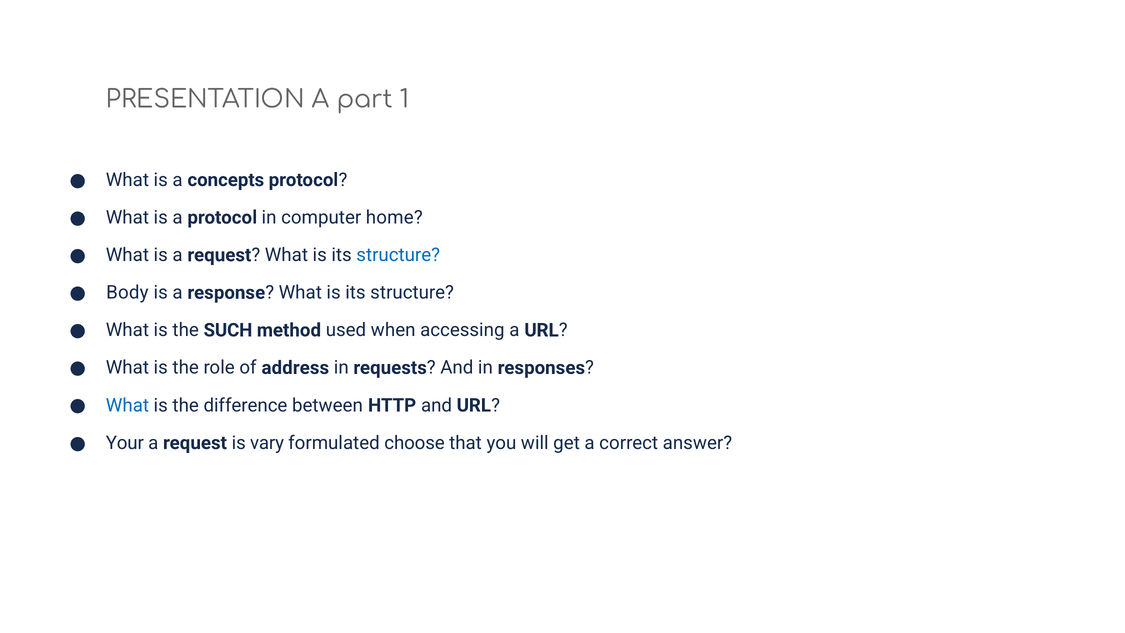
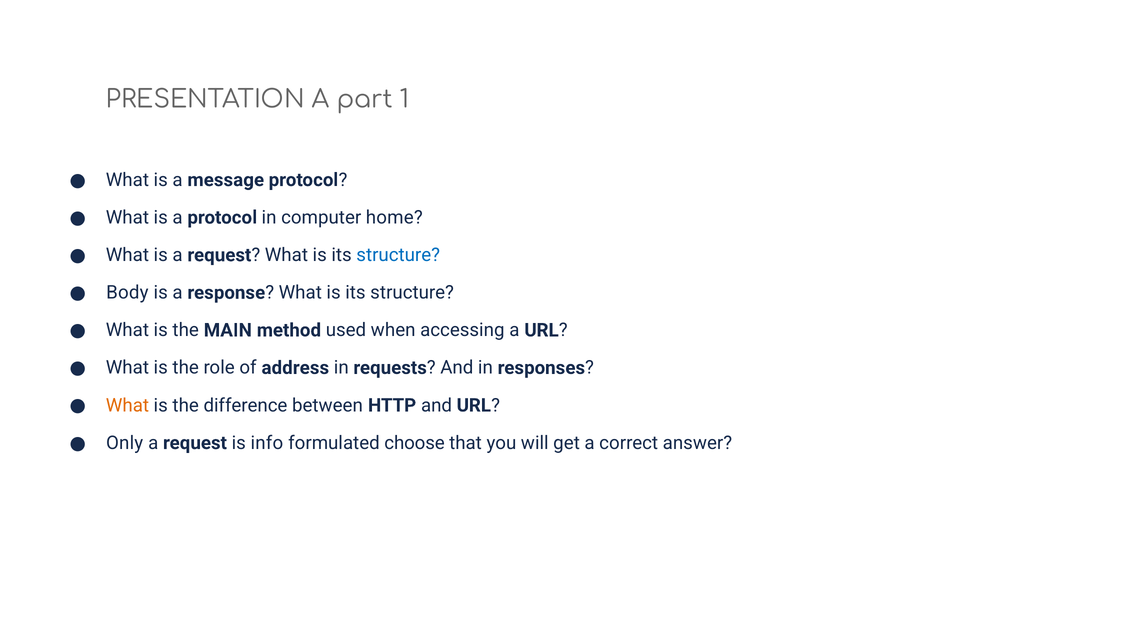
concepts: concepts -> message (226, 180)
SUCH: SUCH -> MAIN (228, 330)
What colour: blue -> orange (127, 405)
Your: Your -> Only (125, 443)
vary: vary -> info (267, 443)
